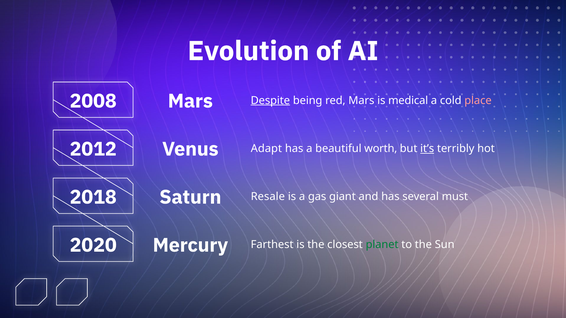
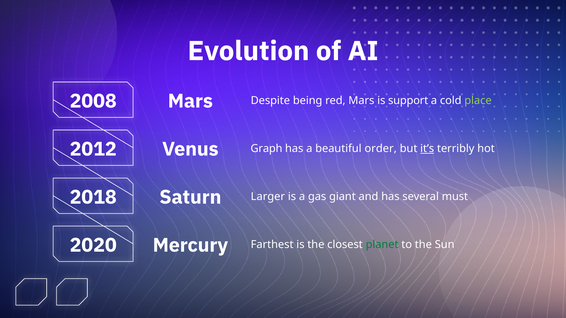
Despite underline: present -> none (270, 101)
medical: medical -> support (408, 101)
place colour: pink -> light green (478, 101)
Adapt: Adapt -> Graph (267, 149)
worth: worth -> order (381, 149)
Resale: Resale -> Larger (268, 197)
